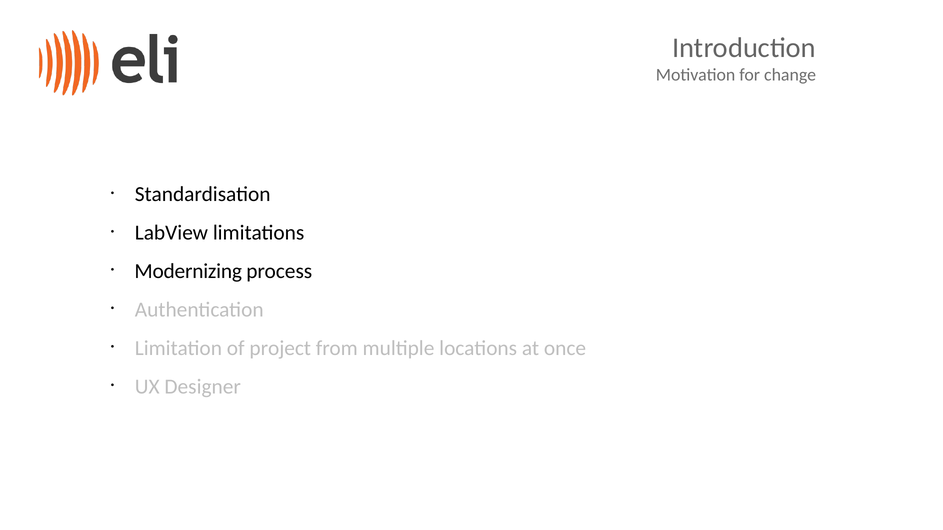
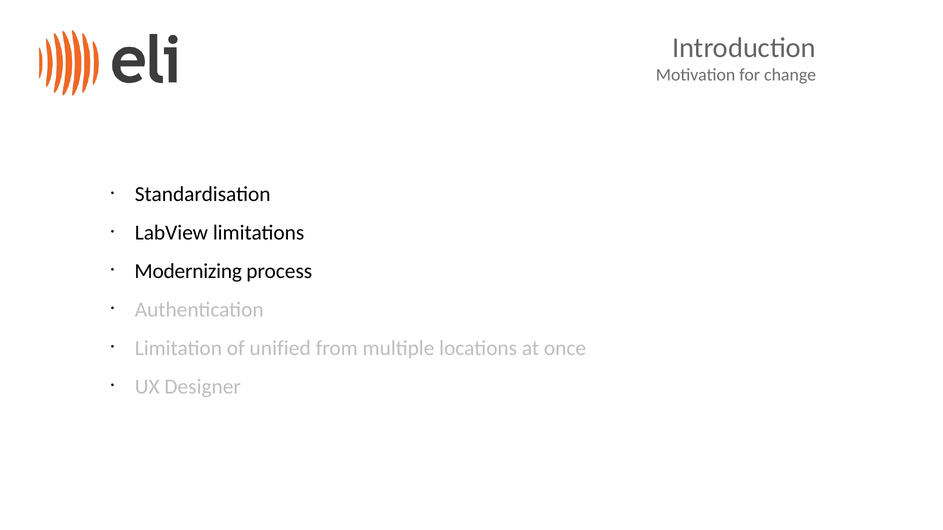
project: project -> unified (280, 348)
